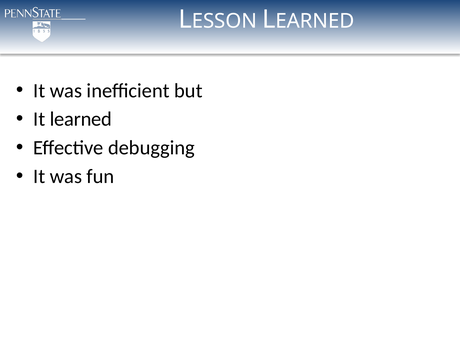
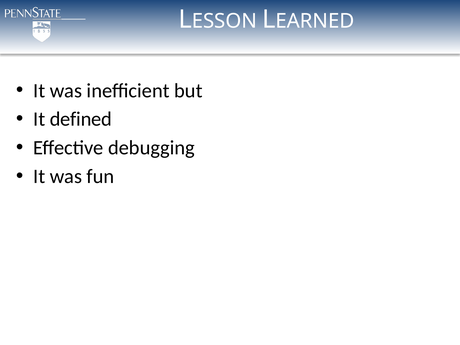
learned: learned -> defined (81, 119)
